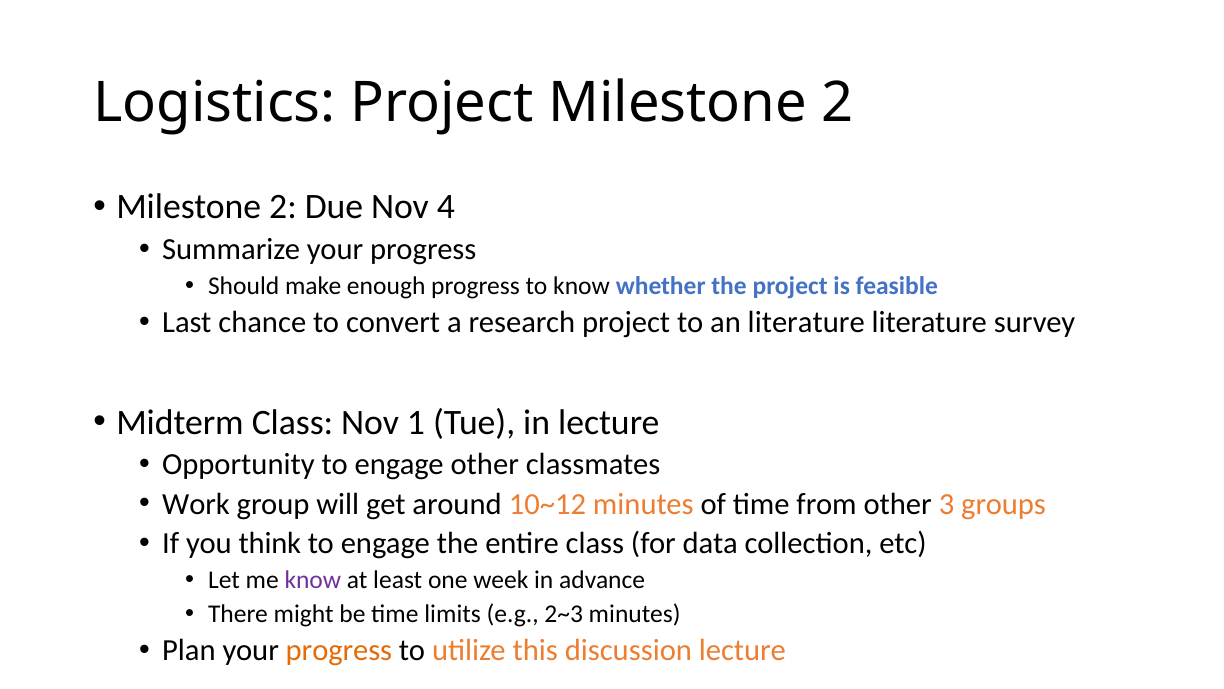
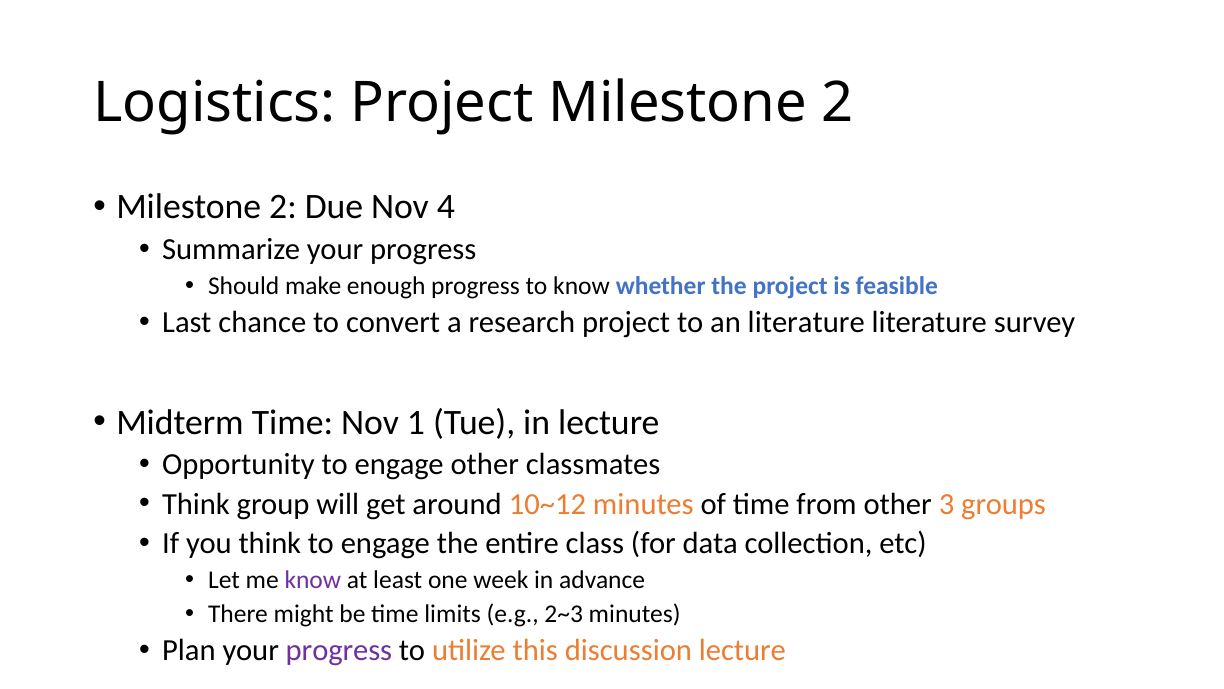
Midterm Class: Class -> Time (292, 422)
Work: Work -> Think (196, 504)
progress colour: orange -> purple (339, 650)
